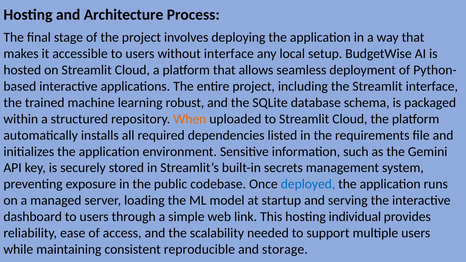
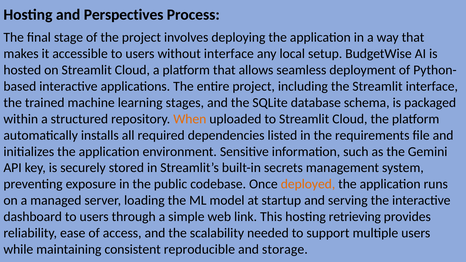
Architecture: Architecture -> Perspectives (124, 15)
robust: robust -> stages (185, 103)
deployed colour: blue -> orange (308, 184)
individual: individual -> retrieving (355, 217)
